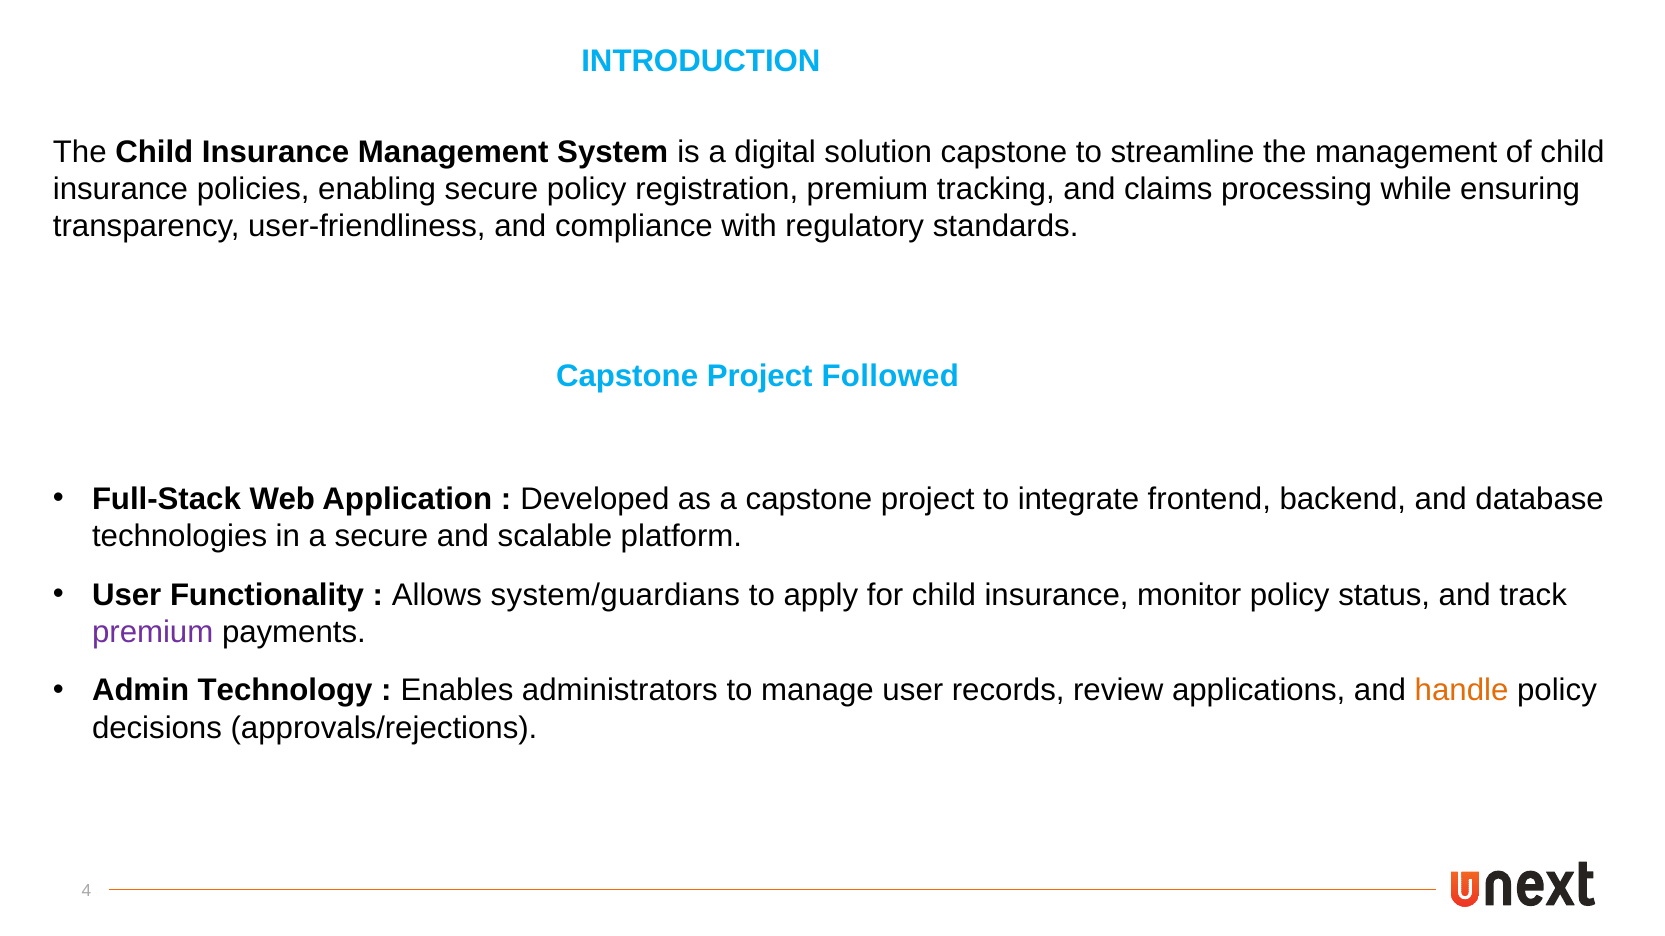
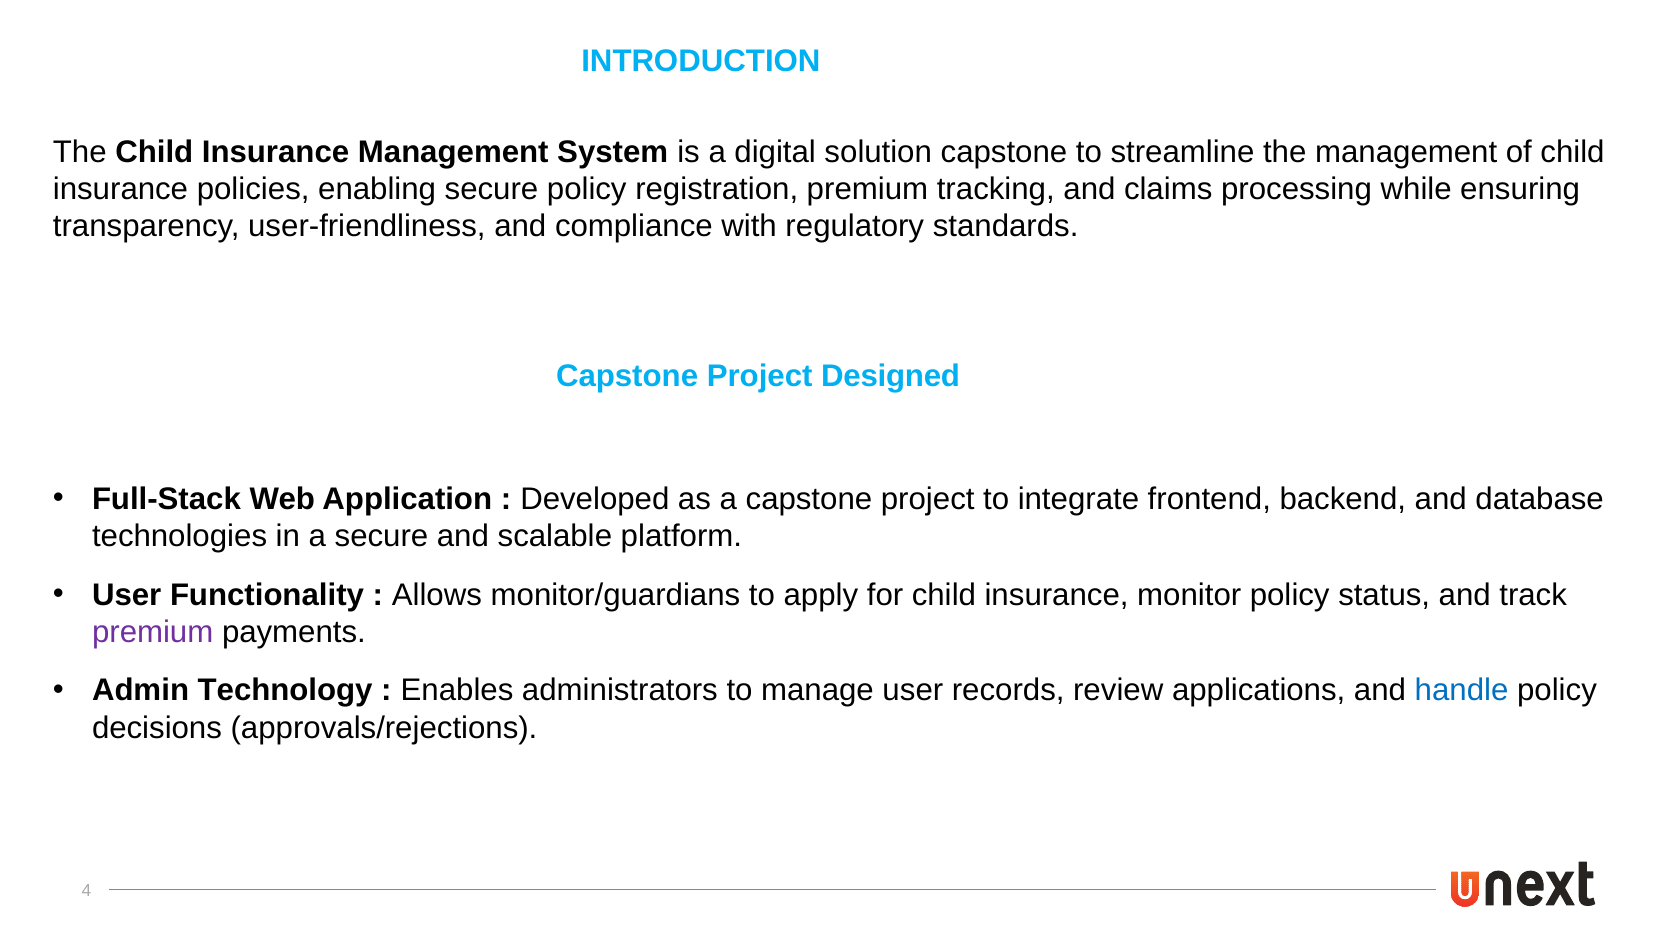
Followed: Followed -> Designed (891, 377)
system/guardians: system/guardians -> monitor/guardians (615, 595)
handle colour: orange -> blue (1462, 691)
